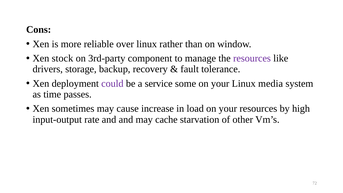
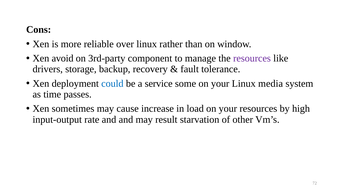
stock: stock -> avoid (63, 58)
could colour: purple -> blue (112, 83)
cache: cache -> result (166, 119)
